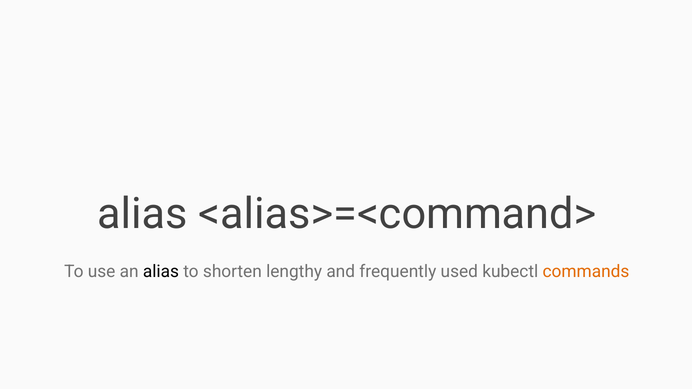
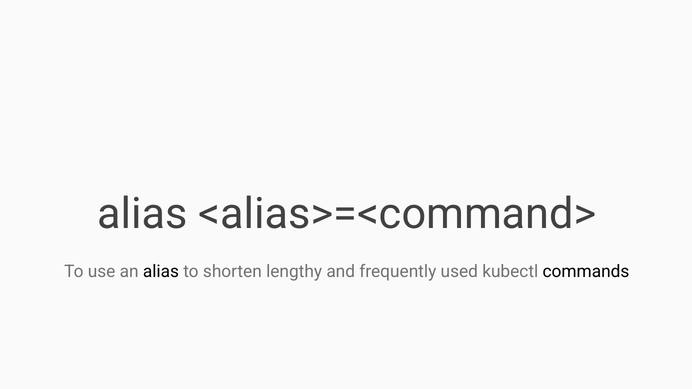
commands colour: orange -> black (586, 272)
